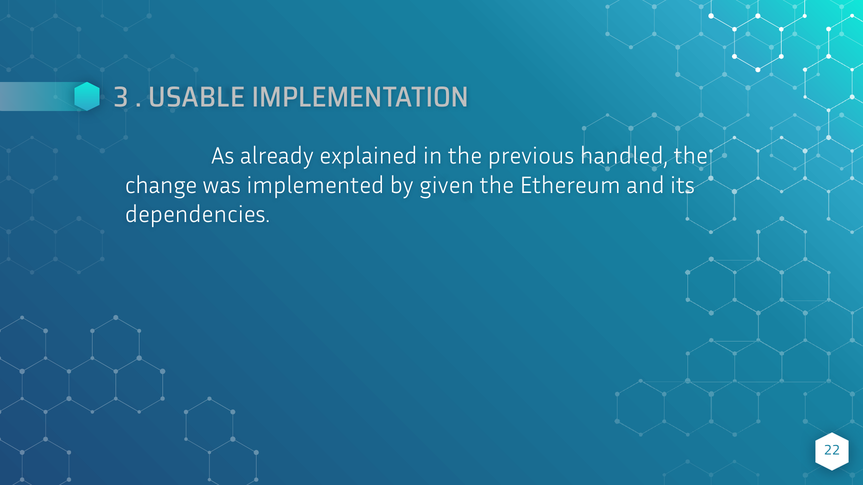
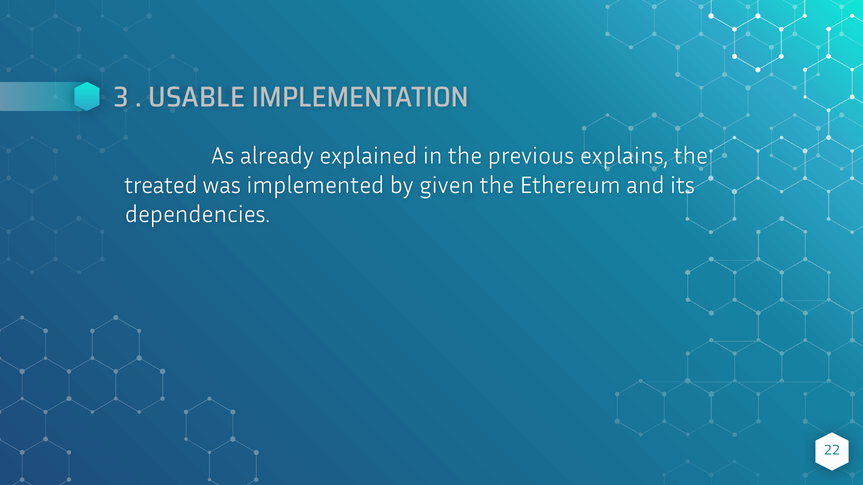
handled: handled -> explains (624, 156)
change: change -> treated (161, 186)
